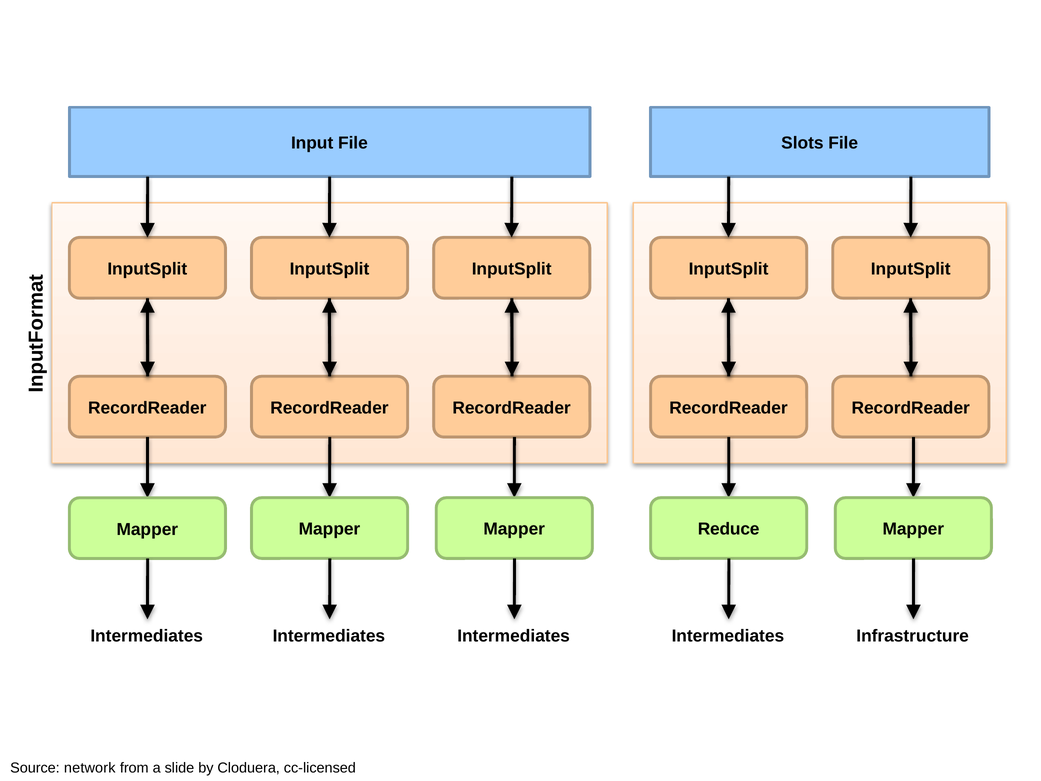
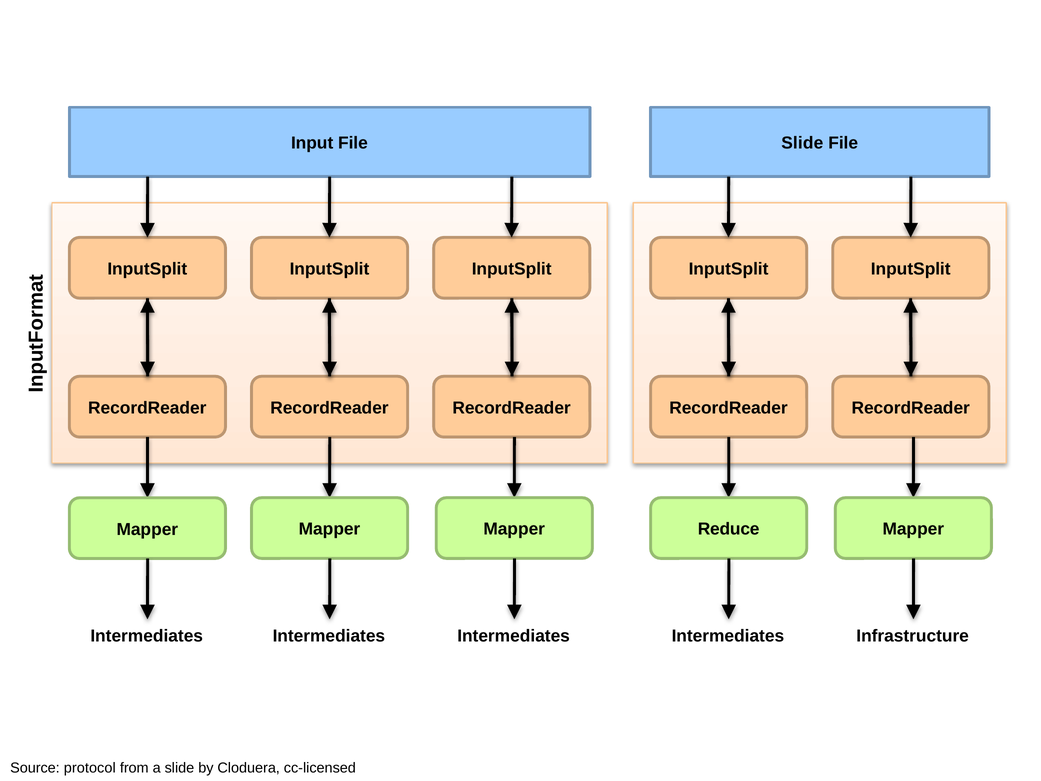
File Slots: Slots -> Slide (802, 143)
network: network -> protocol (90, 767)
